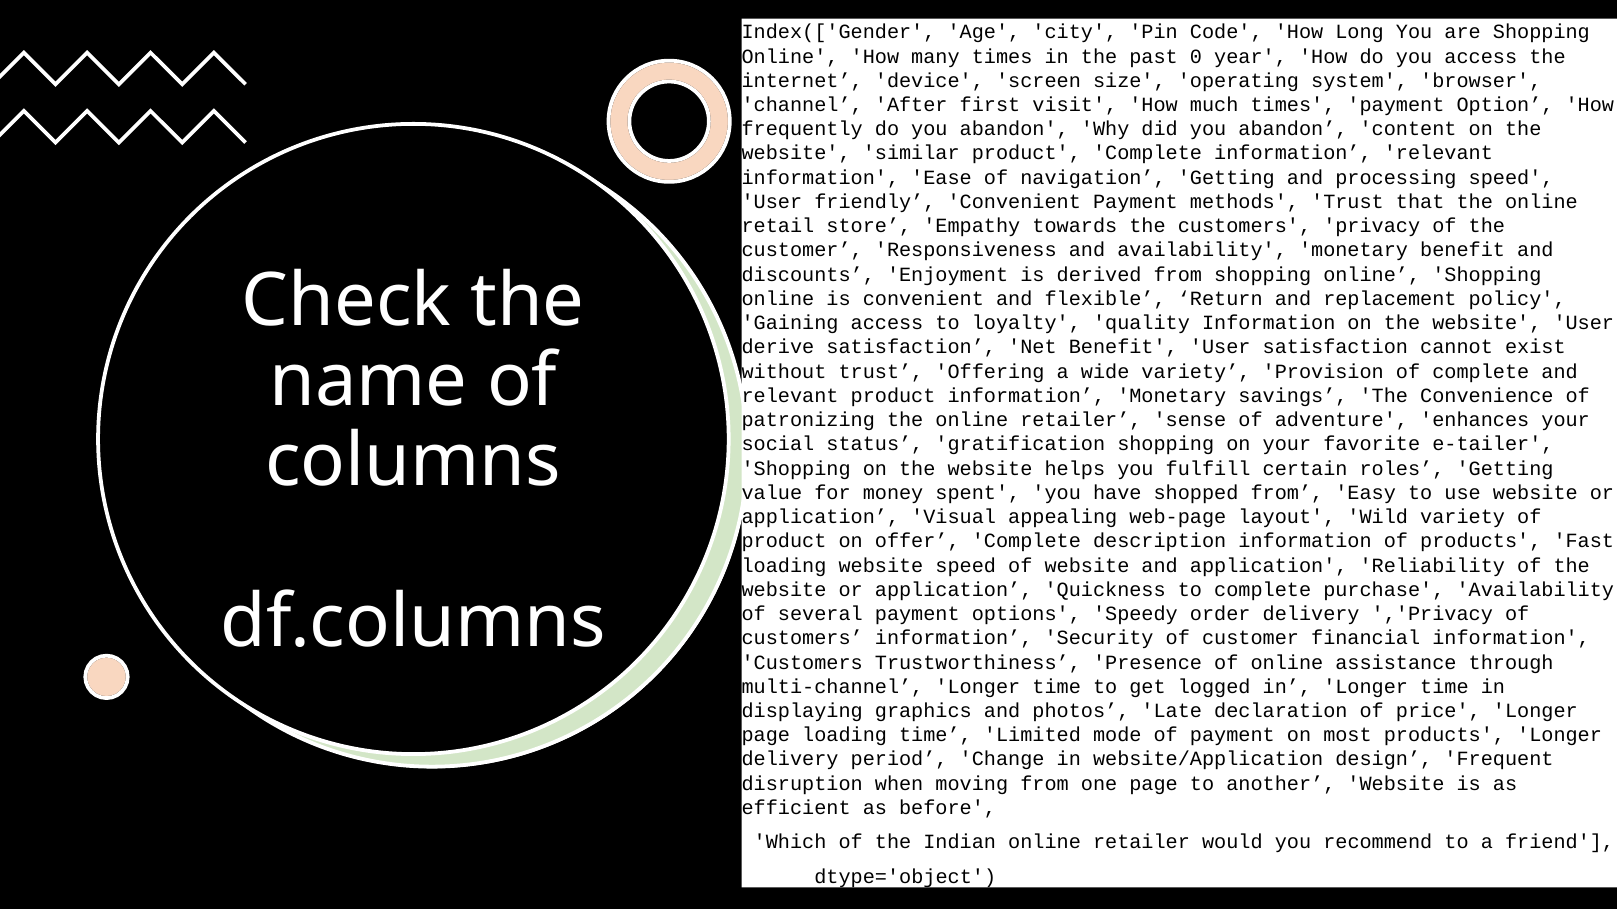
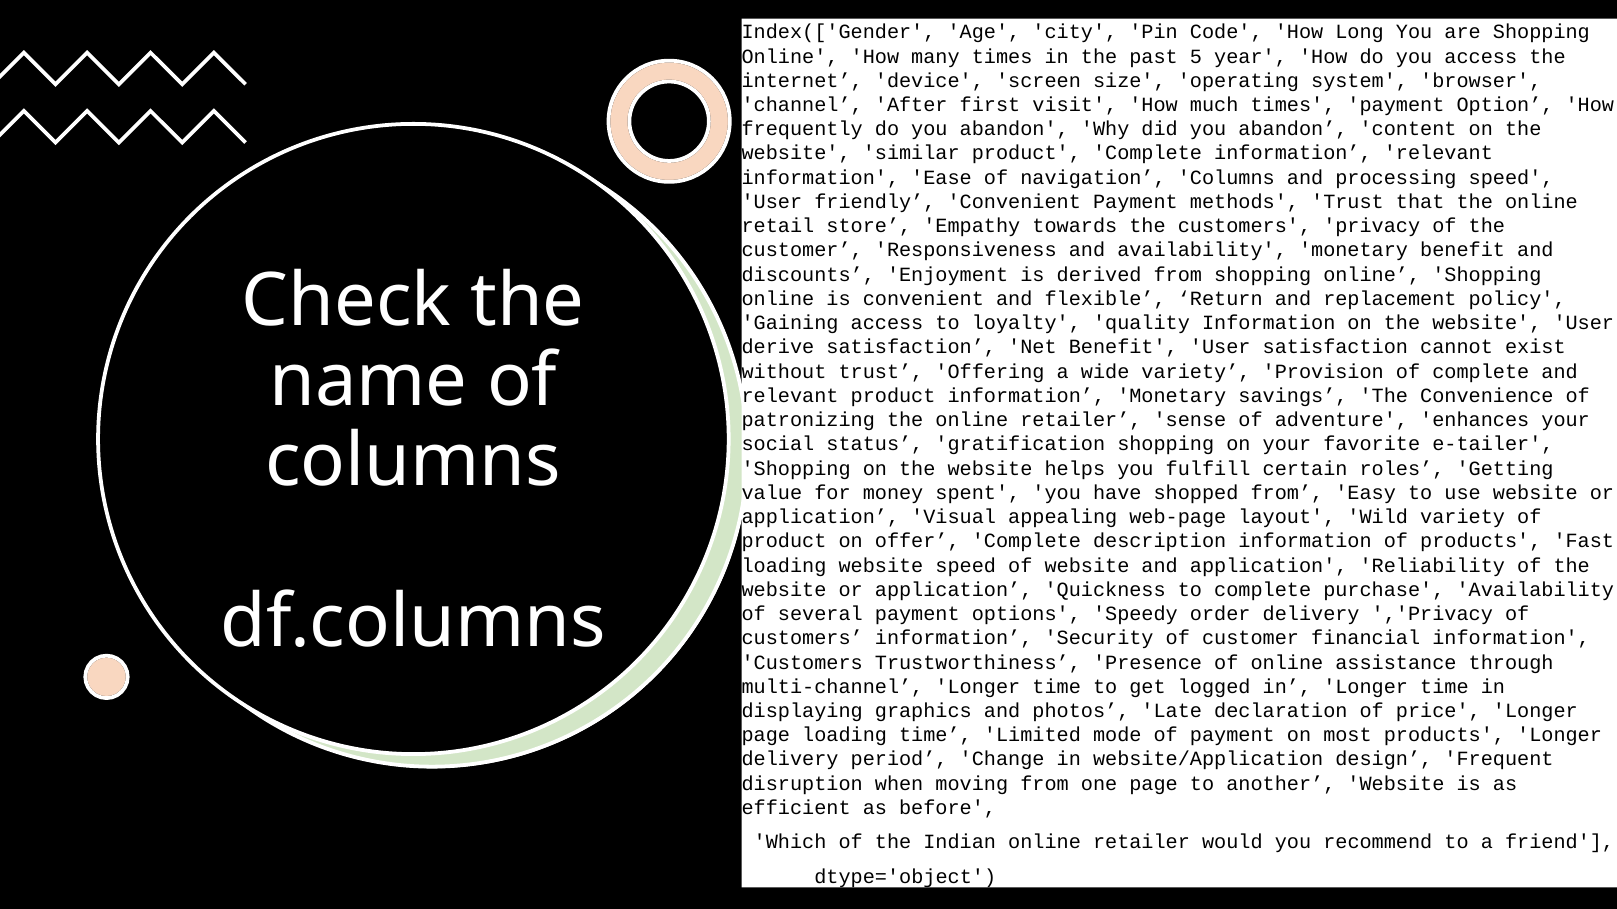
0: 0 -> 5 (1196, 56)
Getting: Getting -> Columns (1226, 178)
